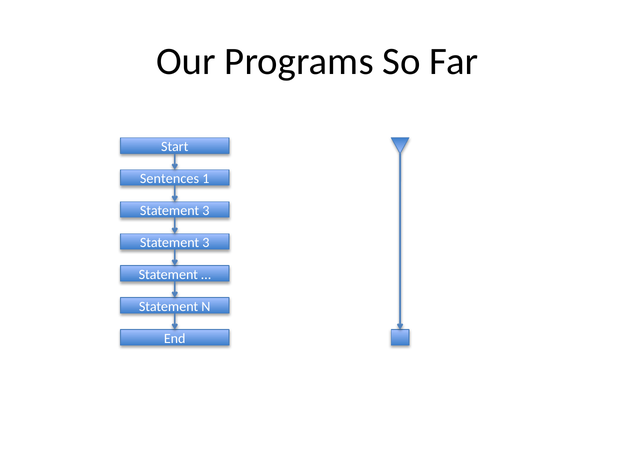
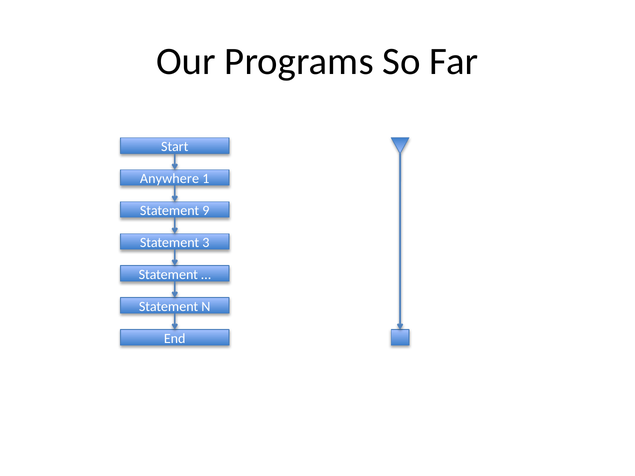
Sentences: Sentences -> Anywhere (169, 179)
3: 3 -> 9 (206, 211)
